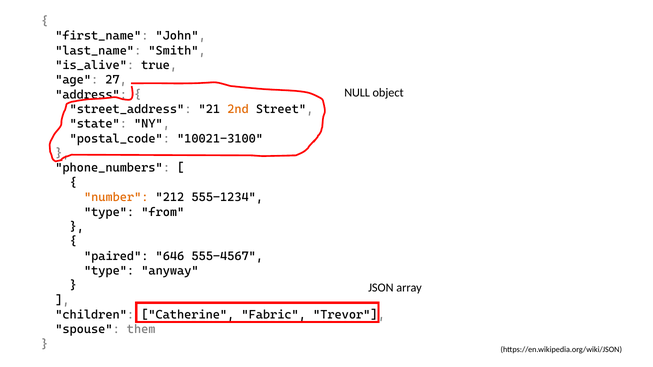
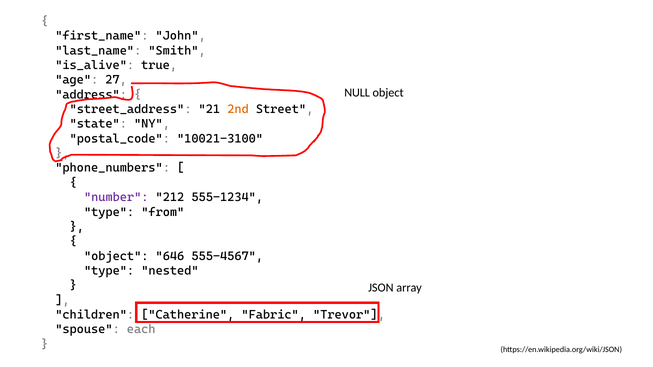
number colour: orange -> purple (116, 197)
paired: paired -> object (116, 256)
anyway: anyway -> nested (170, 271)
them: them -> each (141, 330)
